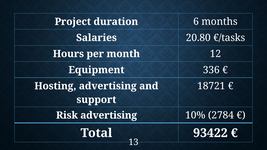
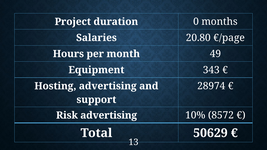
6: 6 -> 0 (196, 22)
€/tasks: €/tasks -> €/page (229, 38)
12: 12 -> 49 (215, 54)
336: 336 -> 343 (211, 70)
18721: 18721 -> 28974 (211, 86)
2784: 2784 -> 8572 (221, 115)
93422: 93422 -> 50629 (210, 133)
